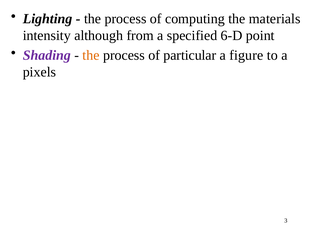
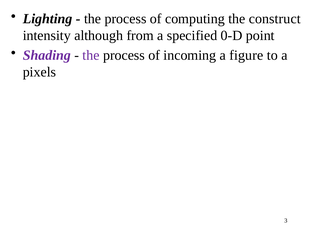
materials: materials -> construct (275, 19)
6-D: 6-D -> 0-D (232, 36)
the colour: orange -> purple (91, 55)
particular: particular -> incoming (190, 55)
